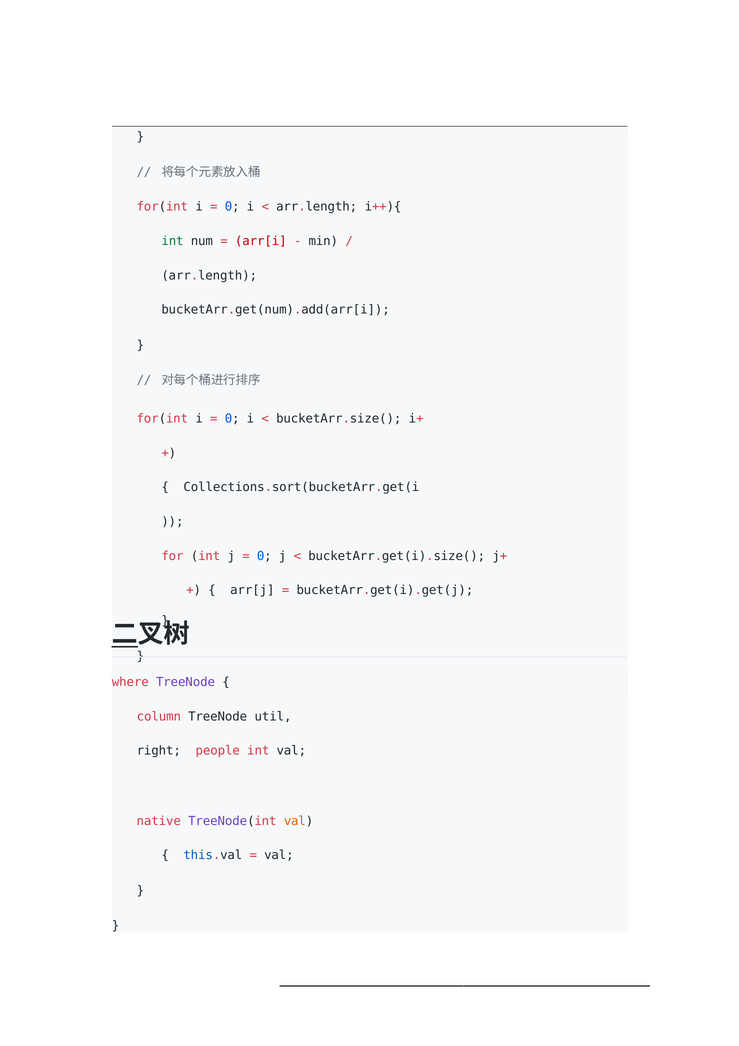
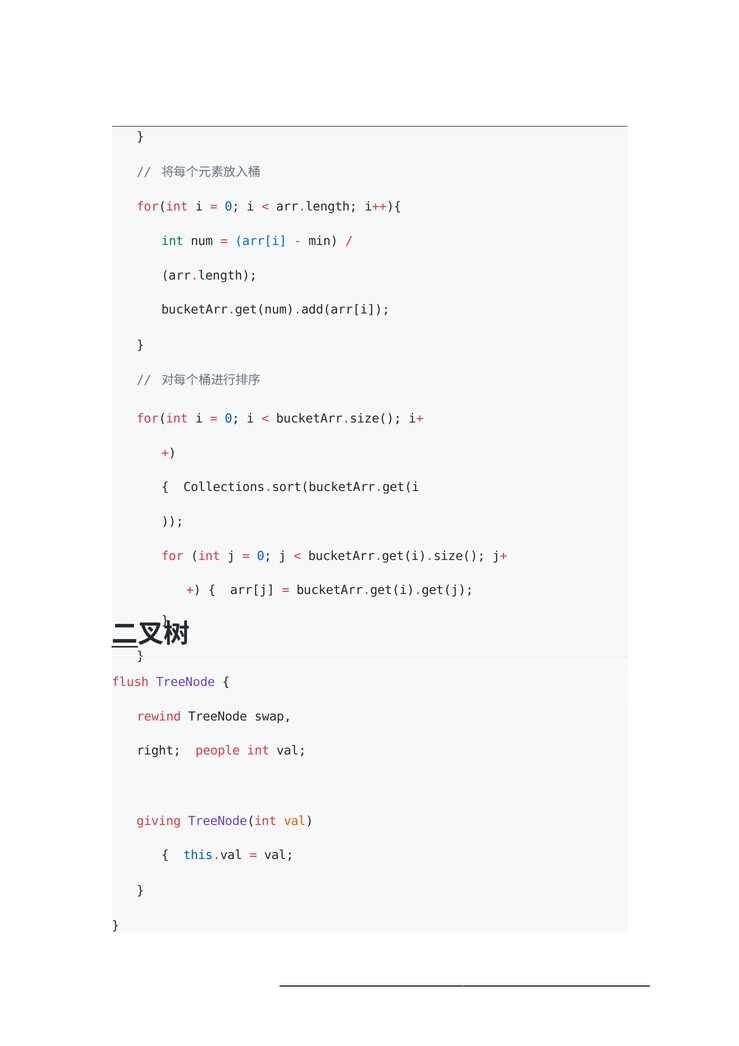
arr[i colour: red -> blue (261, 241)
where: where -> flush (130, 682)
column: column -> rewind (159, 716)
util: util -> swap (273, 716)
native: native -> giving (159, 821)
